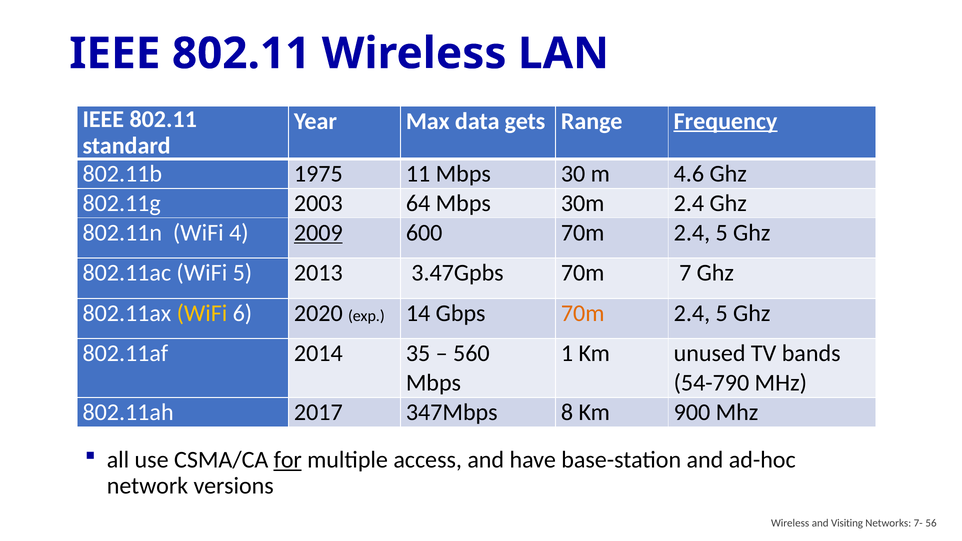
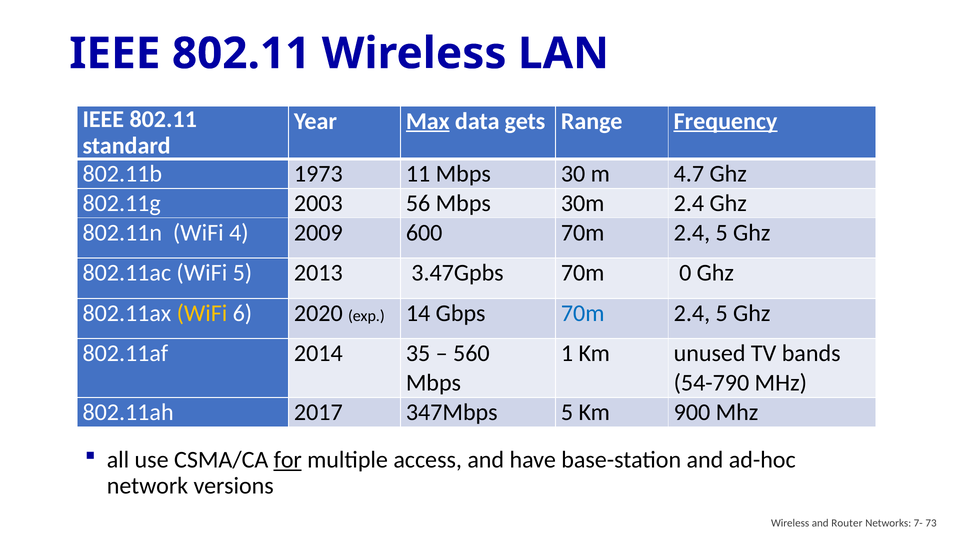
Max underline: none -> present (428, 121)
1975: 1975 -> 1973 (318, 174)
4.6: 4.6 -> 4.7 (689, 174)
64: 64 -> 56 (418, 203)
2009 underline: present -> none (318, 233)
7: 7 -> 0 (685, 273)
70m colour: orange -> blue (583, 313)
347Mbps 8: 8 -> 5 (567, 412)
Visiting: Visiting -> Router (847, 523)
56: 56 -> 73 (931, 523)
